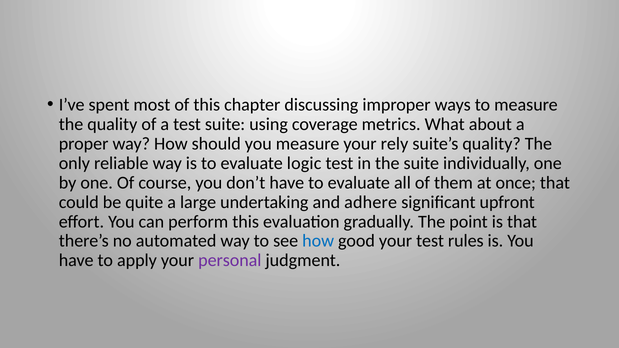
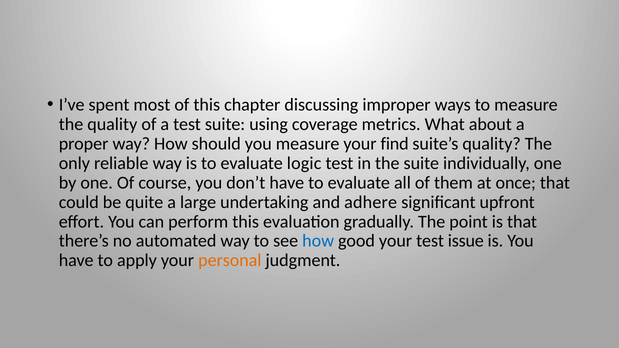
rely: rely -> find (395, 144)
rules: rules -> issue (466, 241)
personal colour: purple -> orange (230, 261)
